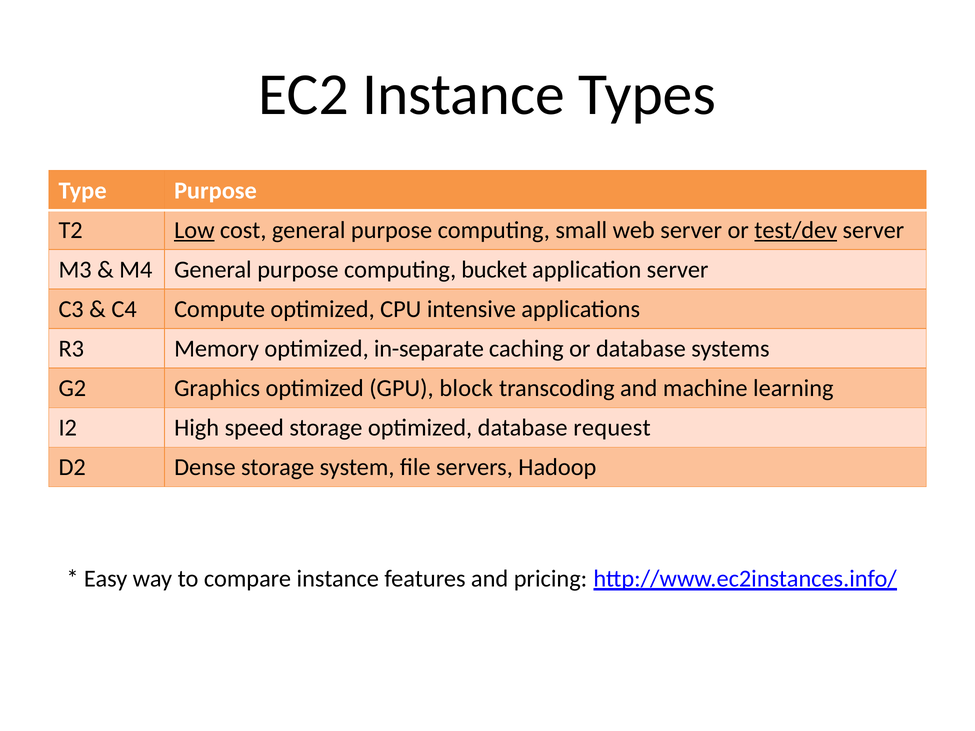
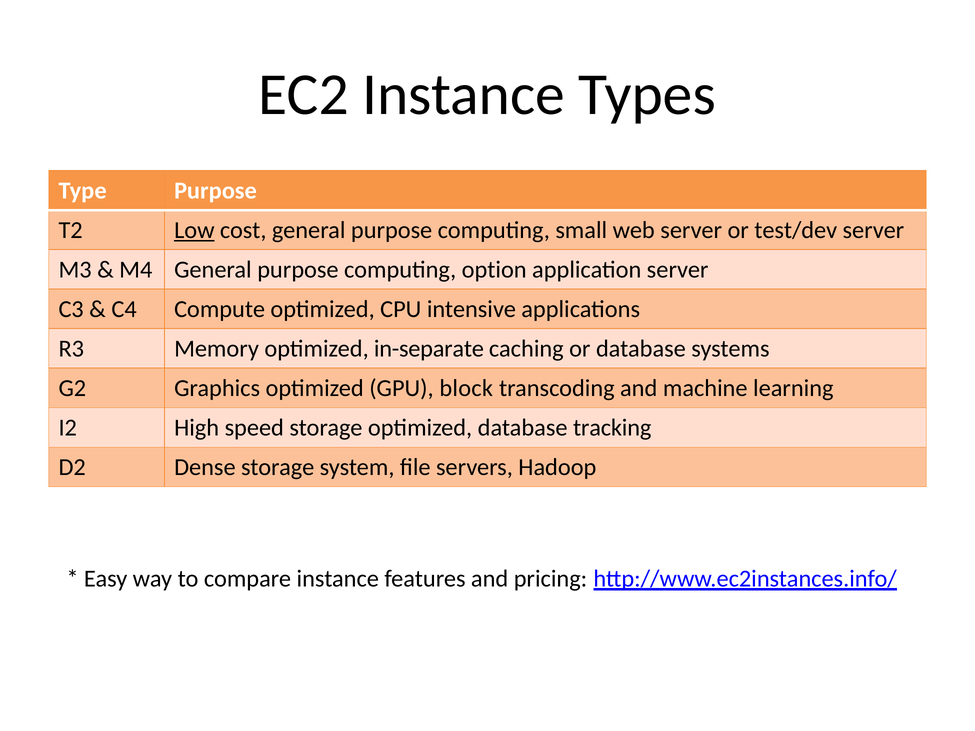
test/dev underline: present -> none (796, 230)
bucket: bucket -> option (494, 270)
request: request -> tracking (612, 428)
